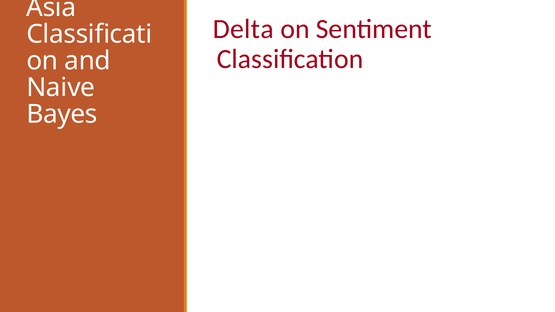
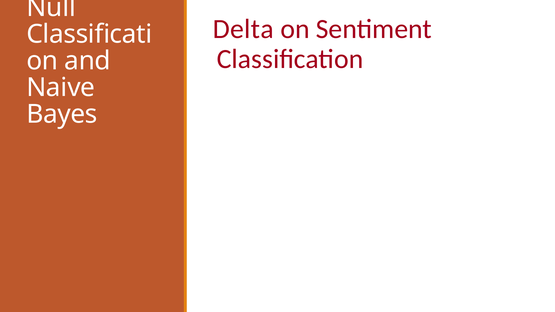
Asia: Asia -> Null (51, 7)
